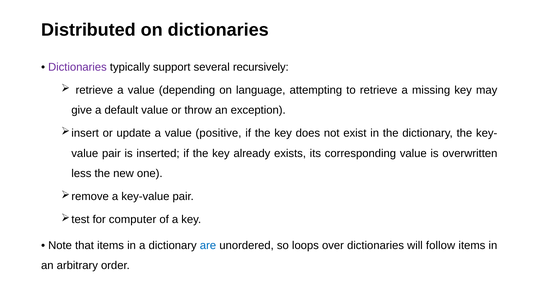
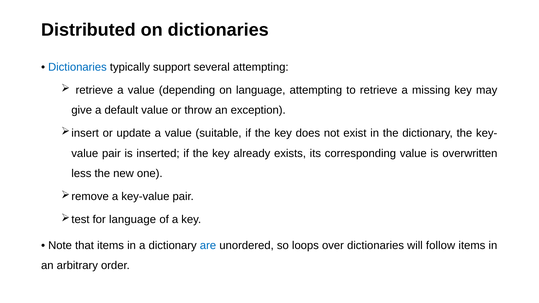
Dictionaries colour: purple -> blue (77, 67)
several recursively: recursively -> attempting (261, 67)
positive: positive -> suitable (219, 133)
for computer: computer -> language (133, 220)
